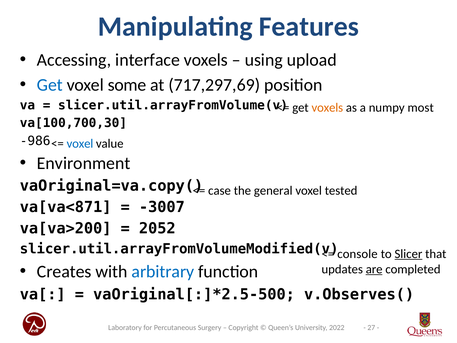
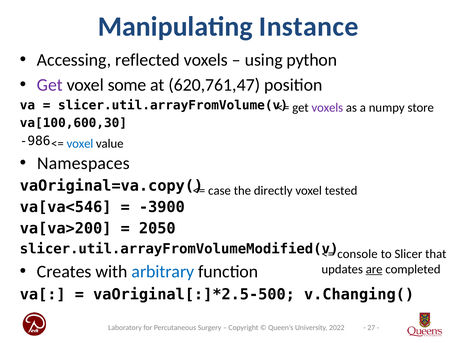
Features: Features -> Instance (309, 27)
interface: interface -> reflected (148, 60)
upload: upload -> python (312, 60)
Get colour: blue -> purple (50, 85)
717,297,69: 717,297,69 -> 620,761,47 (214, 85)
voxels colour: orange -> purple (327, 108)
most: most -> store (421, 108)
va[100,700,30: va[100,700,30 -> va[100,600,30 (73, 123)
Environment: Environment -> Namespaces (84, 163)
general: general -> directly (273, 190)
va[va<871: va[va<871 -> va[va<546 (66, 207)
-3007: -3007 -> -3900 (162, 207)
2052: 2052 -> 2050 (157, 228)
Slicer underline: present -> none (408, 254)
v.Observes(: v.Observes( -> v.Changing( (359, 294)
